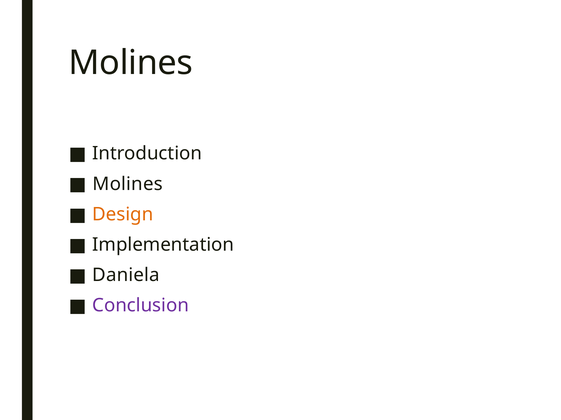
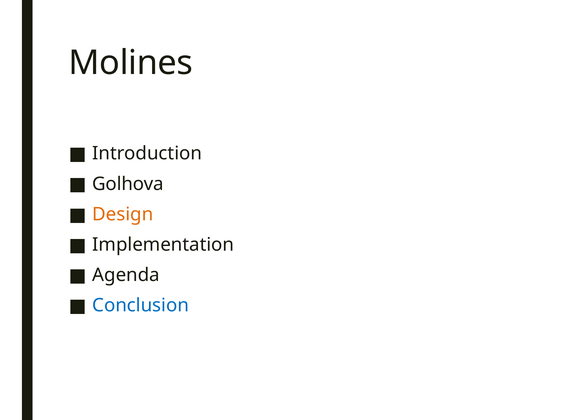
Molines: Molines -> Golhova (128, 184)
Daniela: Daniela -> Agenda (126, 276)
Conclusion colour: purple -> blue (141, 306)
